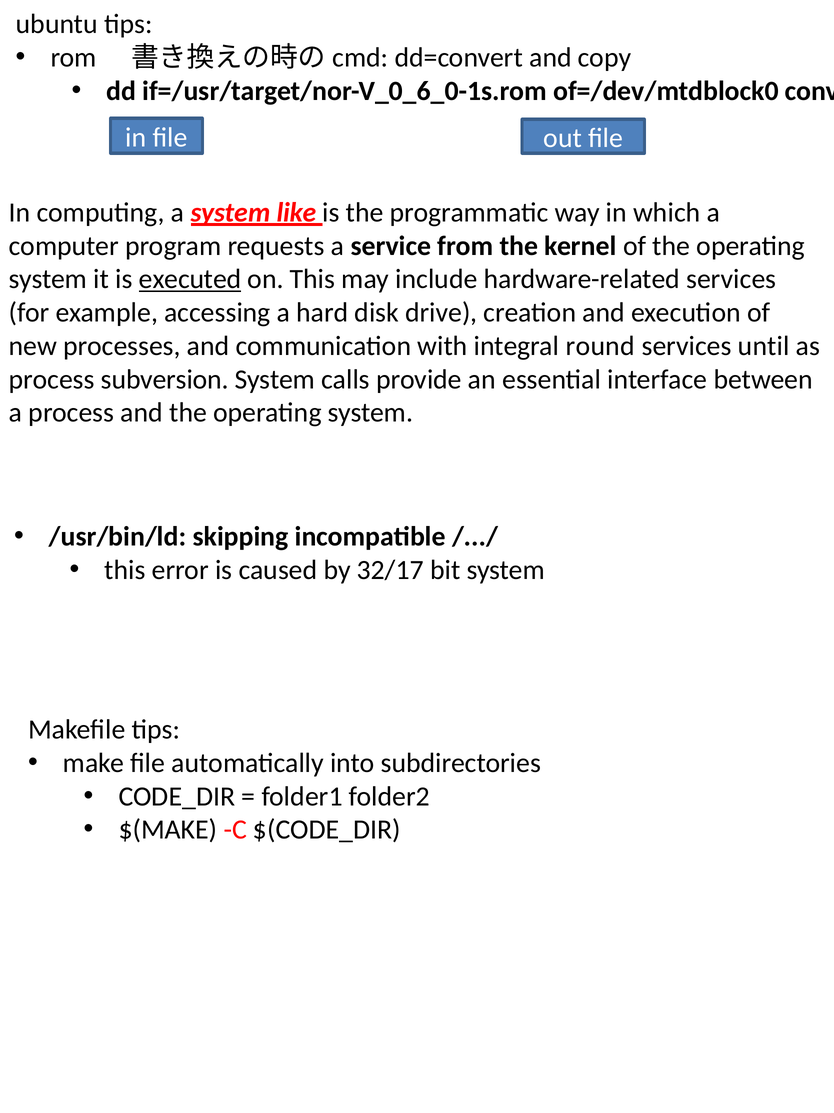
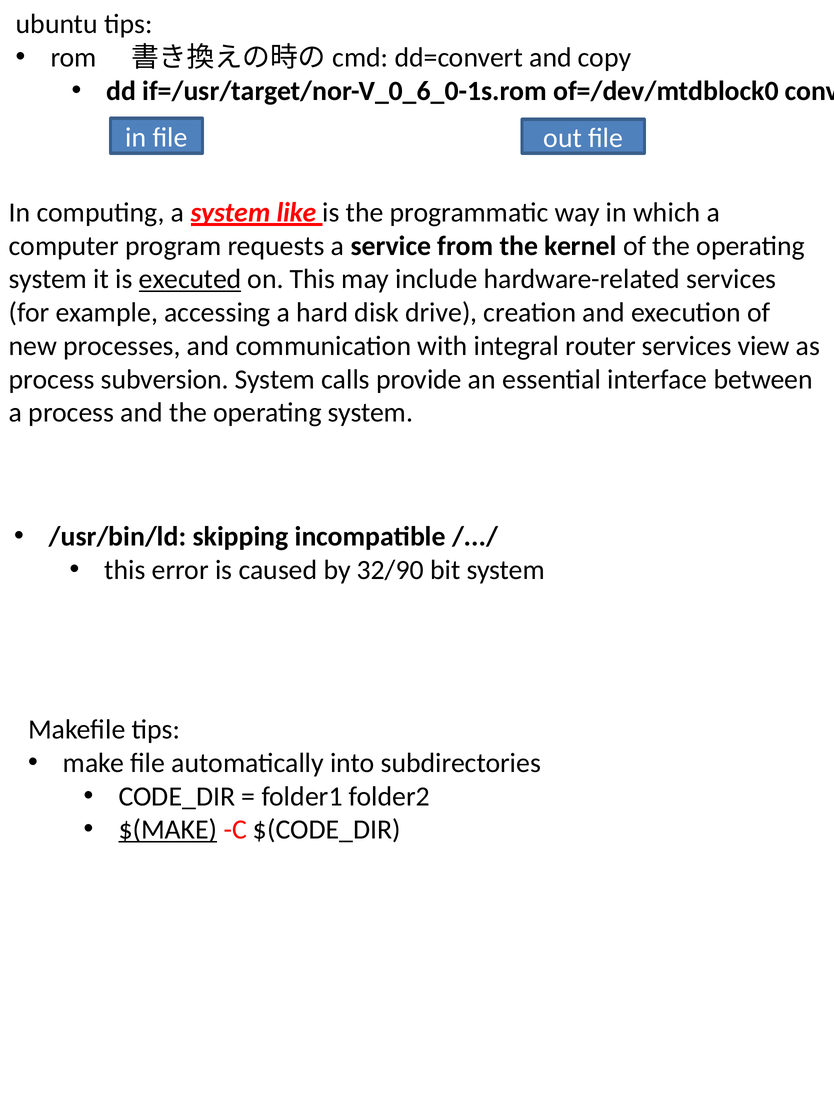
round: round -> router (601, 346)
until: until -> view (764, 346)
32/17: 32/17 -> 32/90 (390, 570)
$(MAKE underline: none -> present (168, 829)
